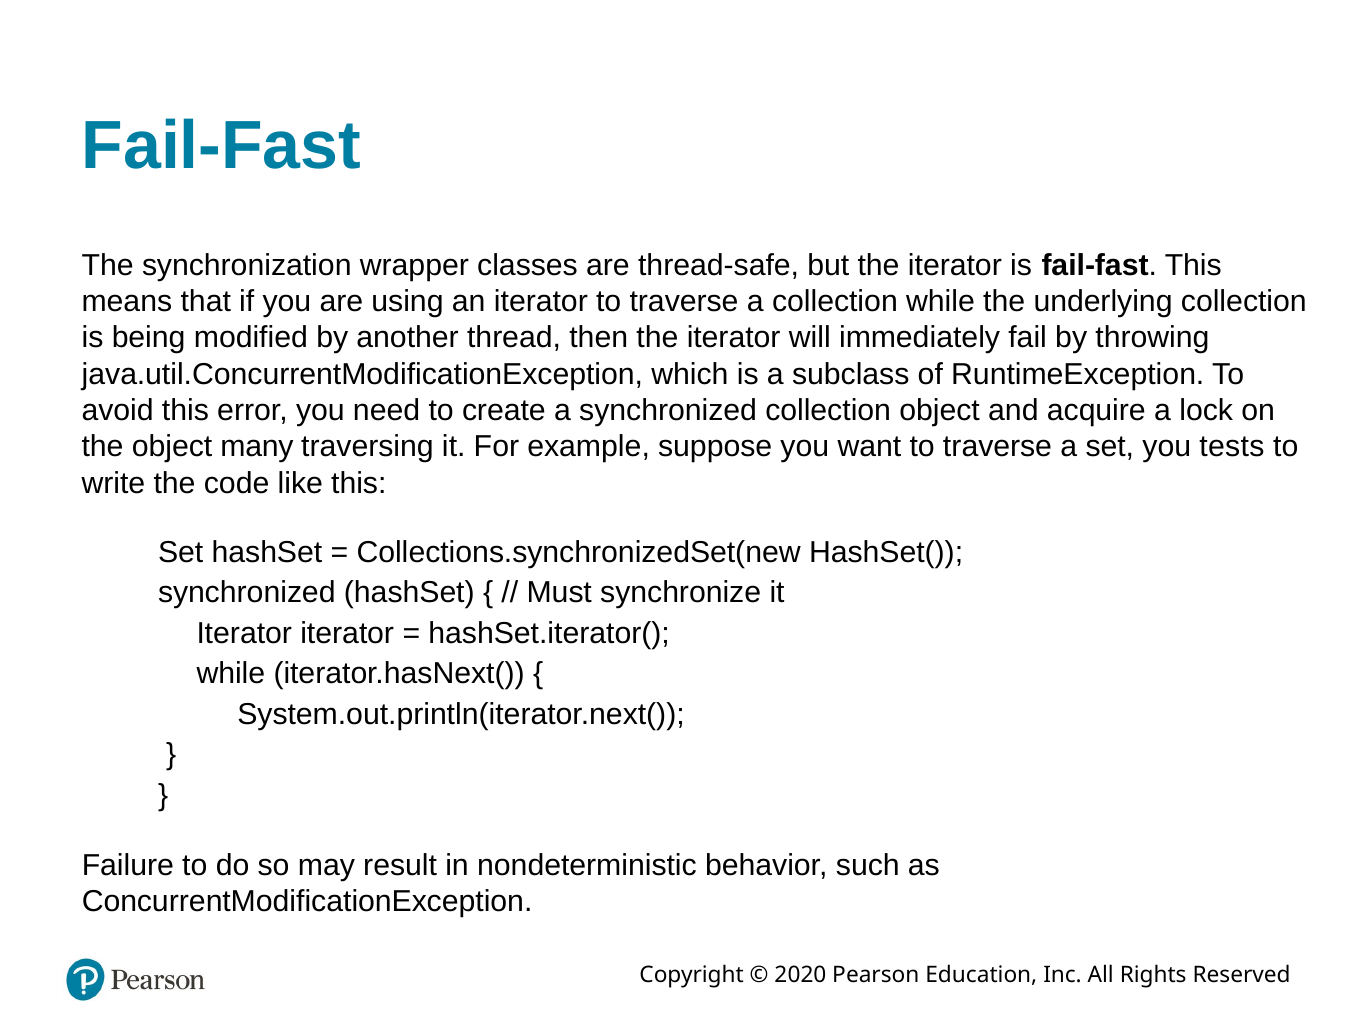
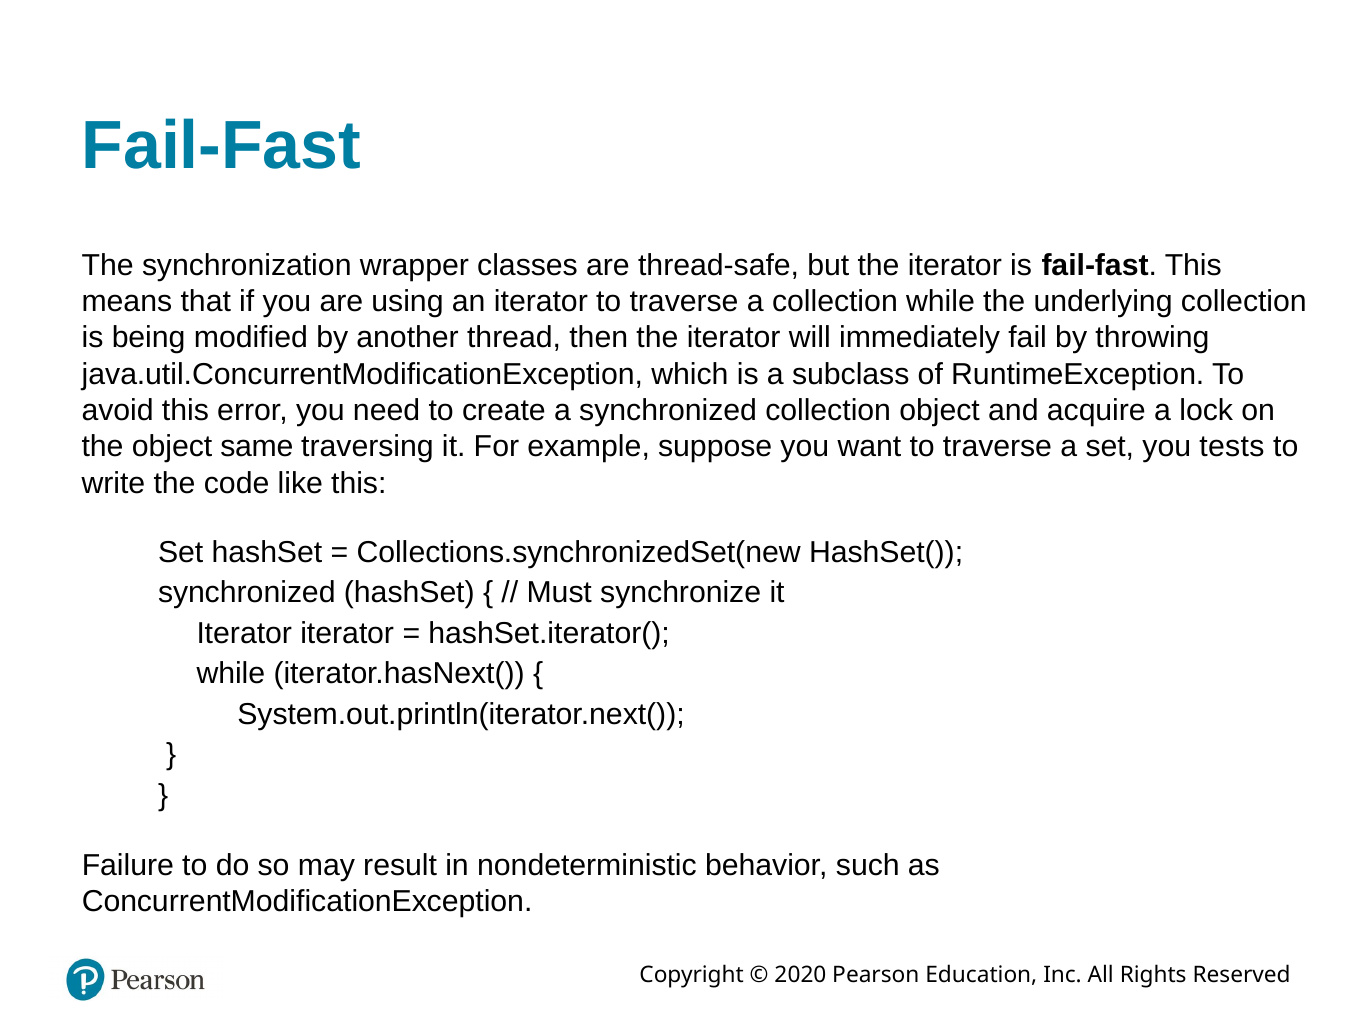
many: many -> same (257, 447)
